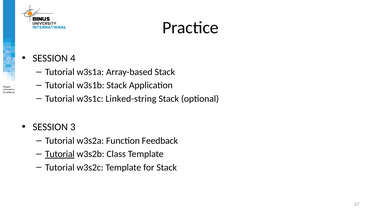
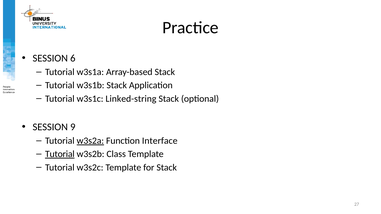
4: 4 -> 6 (73, 58)
3: 3 -> 9 (73, 127)
w3s2a underline: none -> present (90, 141)
Feedback: Feedback -> Interface (160, 141)
